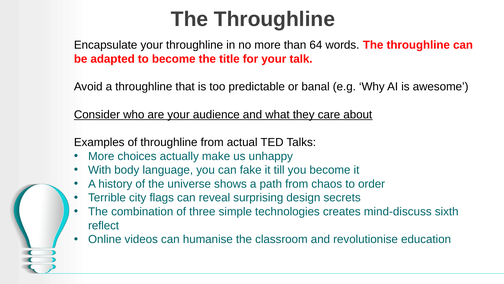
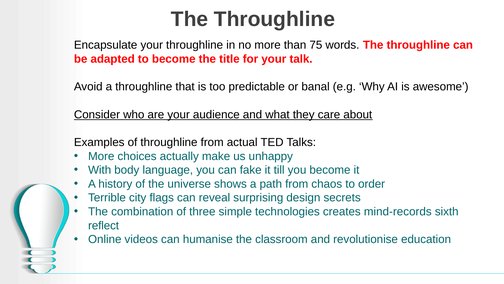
64: 64 -> 75 (316, 45)
mind-discuss: mind-discuss -> mind-records (398, 211)
